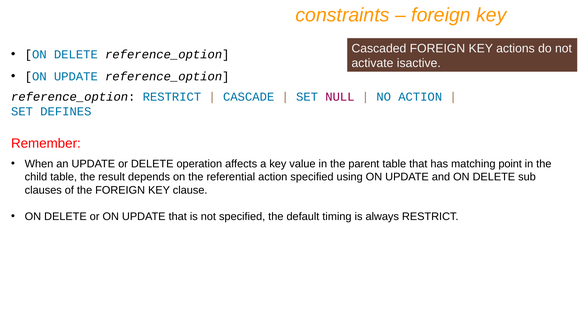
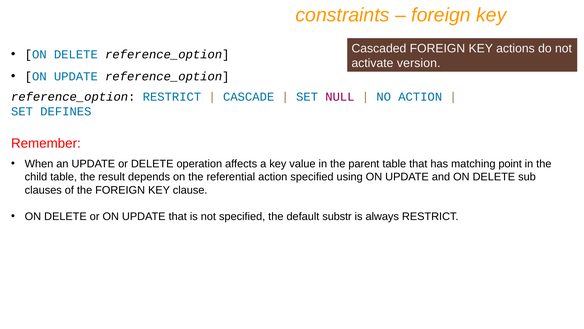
isactive: isactive -> version (419, 63)
timing: timing -> substr (337, 216)
